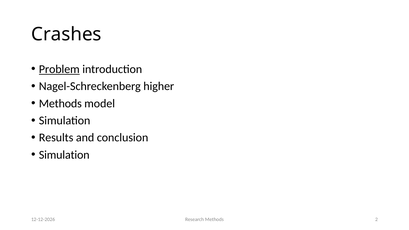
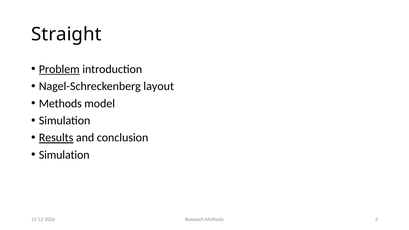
Crashes: Crashes -> Straight (66, 34)
higher: higher -> layout (159, 86)
Results underline: none -> present (56, 138)
